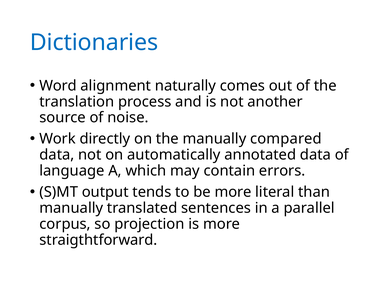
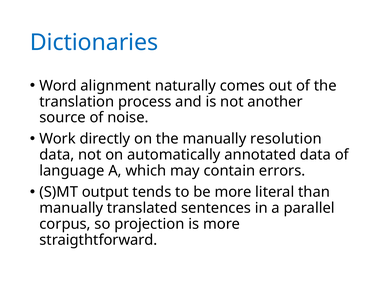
compared: compared -> resolution (286, 139)
